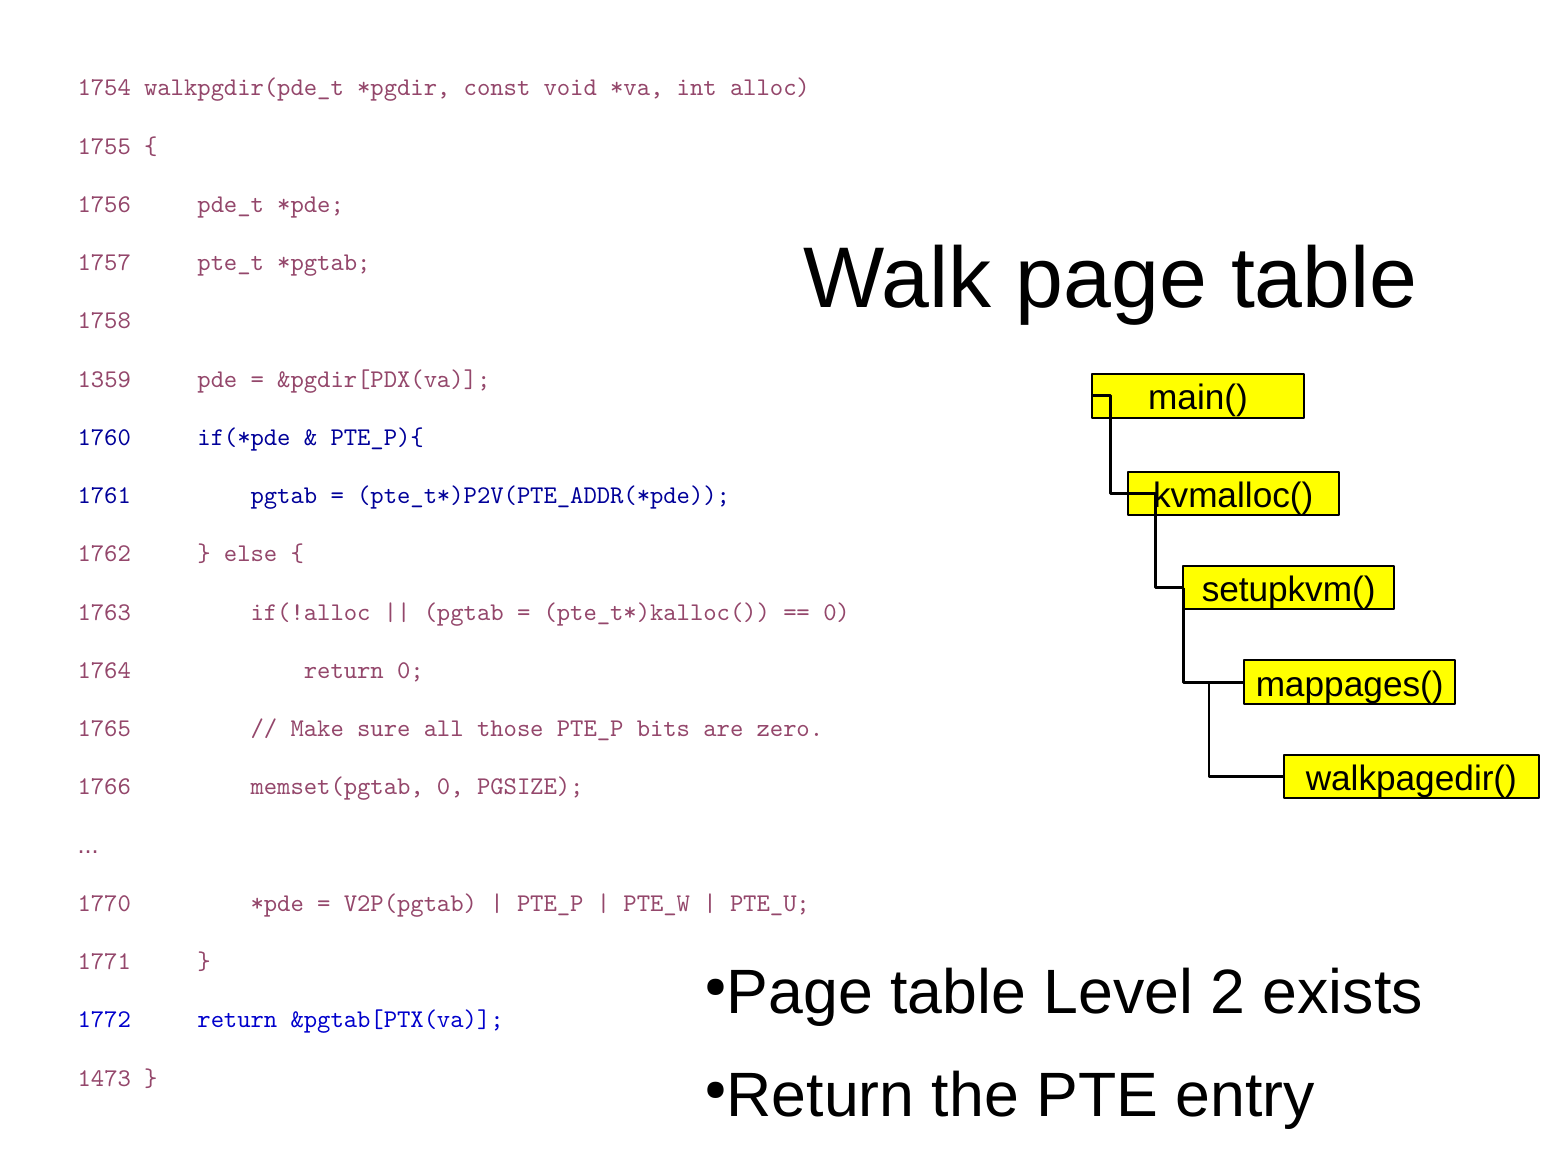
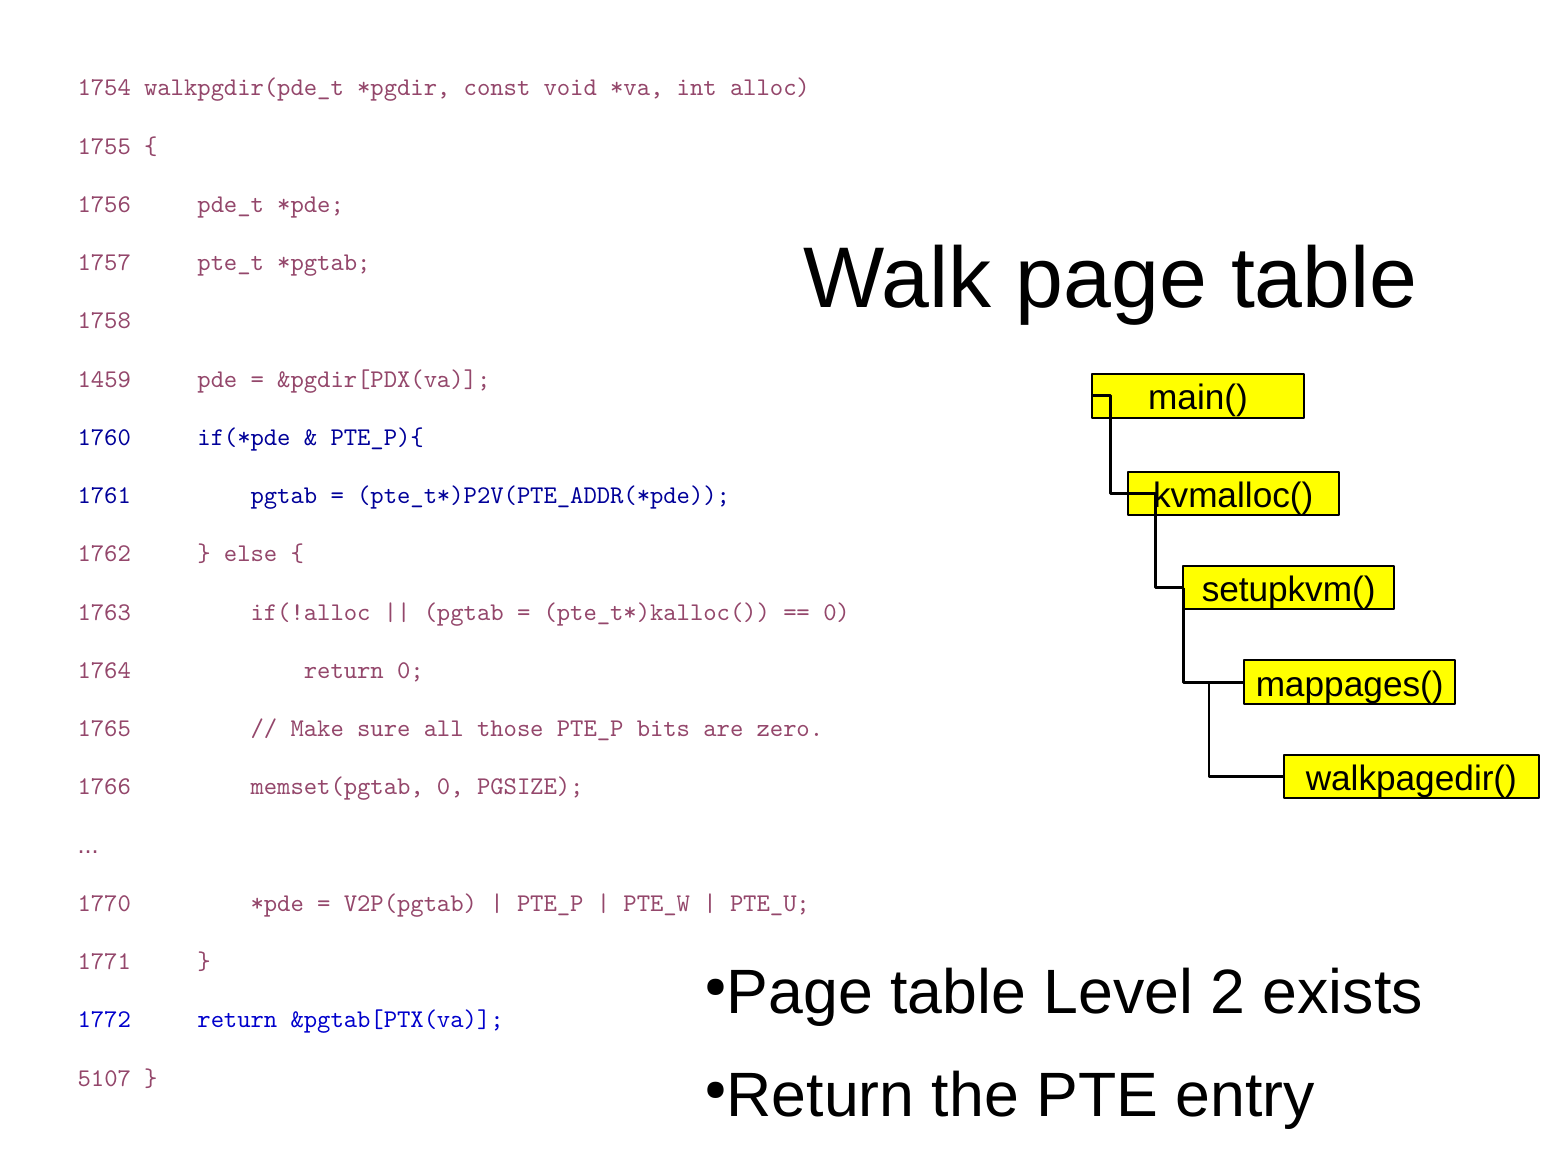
1359: 1359 -> 1459 (104, 379)
1473: 1473 -> 5107 (104, 1077)
